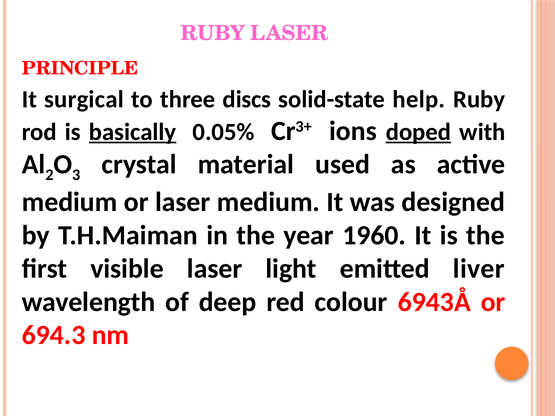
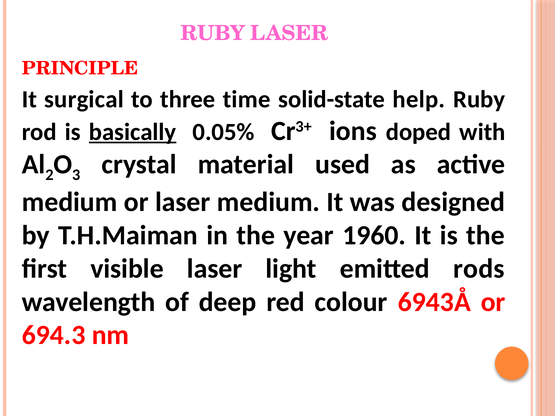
discs: discs -> time (247, 99)
doped underline: present -> none (418, 132)
liver: liver -> rods (479, 269)
